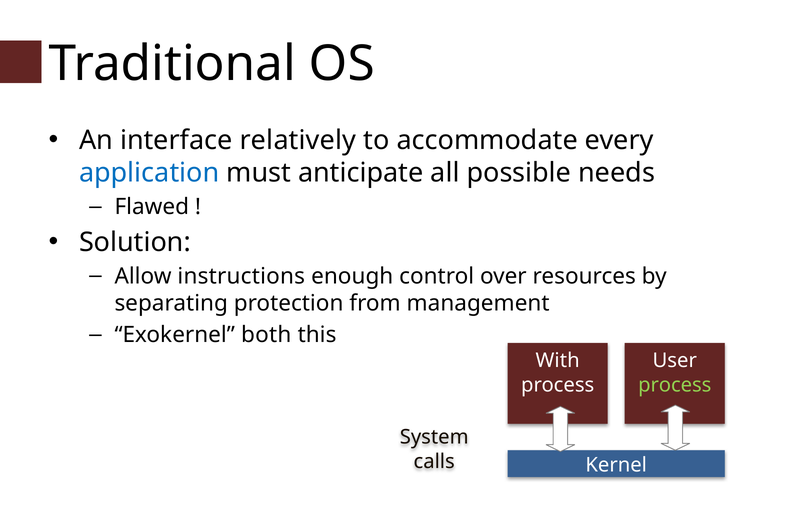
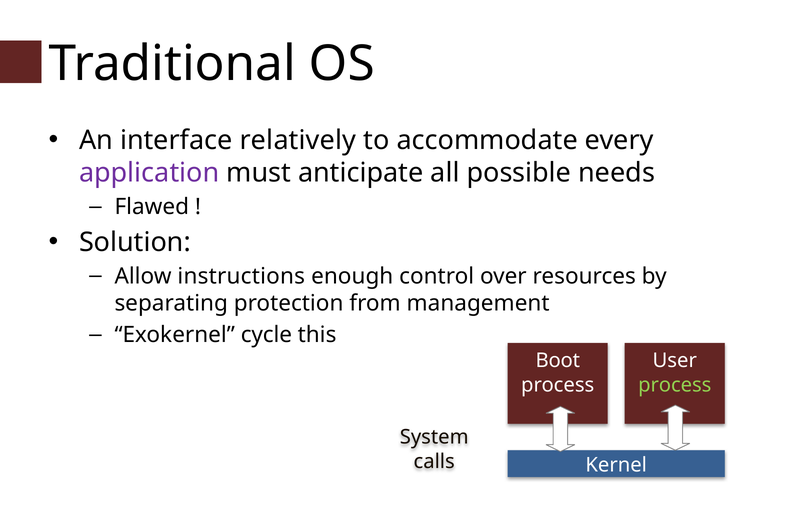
application colour: blue -> purple (149, 173)
both: both -> cycle (266, 335)
With: With -> Boot (558, 360)
